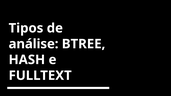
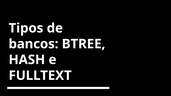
análise: análise -> bancos (34, 44)
